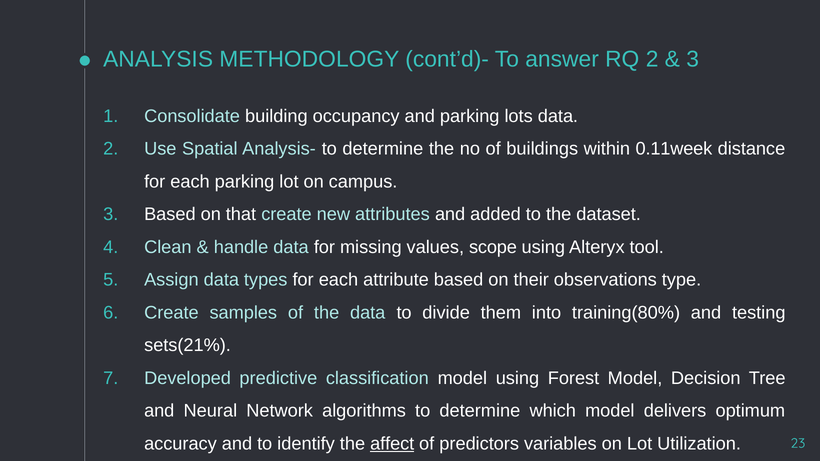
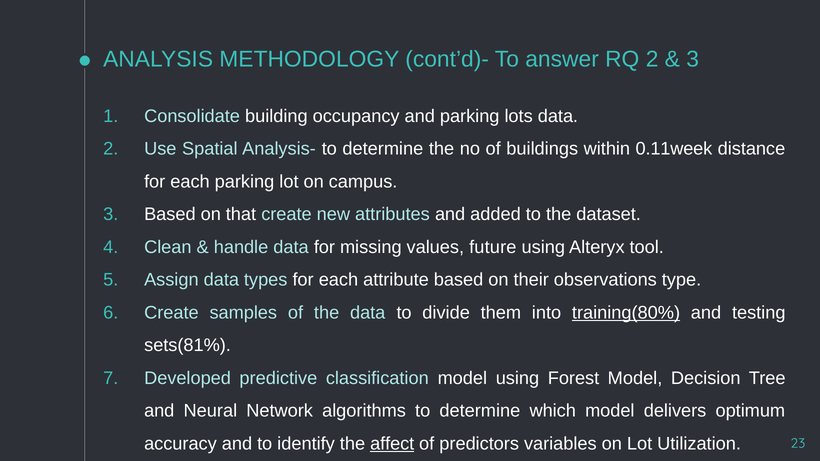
scope: scope -> future (493, 247)
training(80% underline: none -> present (626, 313)
sets(21%: sets(21% -> sets(81% (188, 346)
